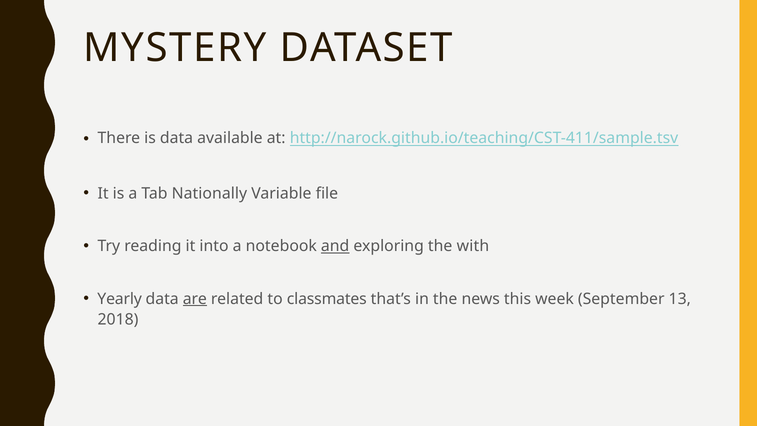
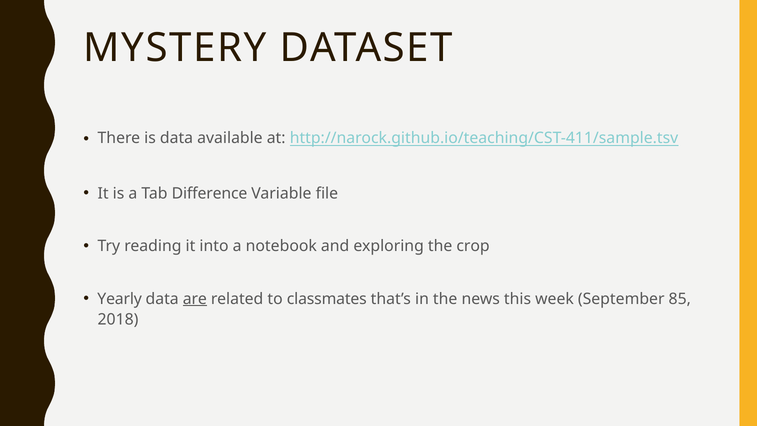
Nationally: Nationally -> Difference (209, 193)
and underline: present -> none (335, 246)
with: with -> crop (473, 246)
13: 13 -> 85 (680, 299)
